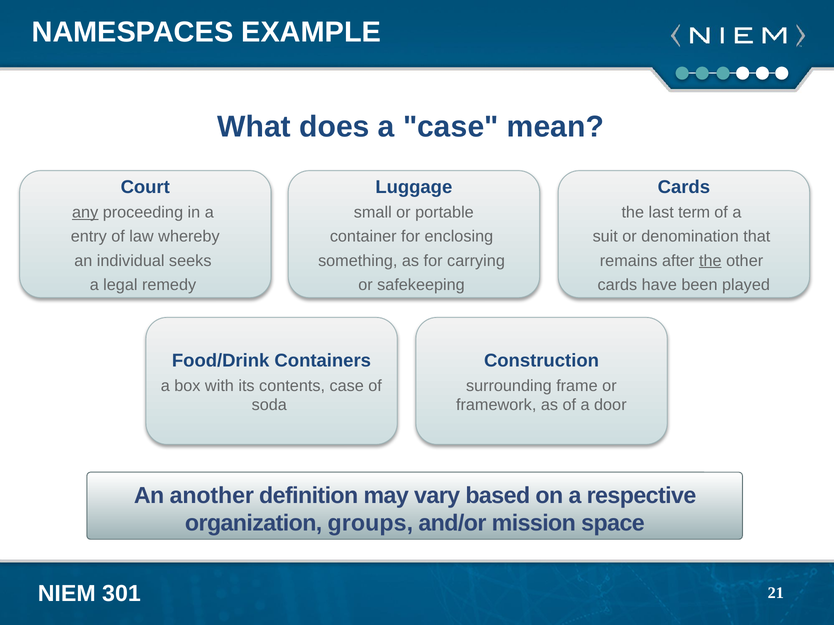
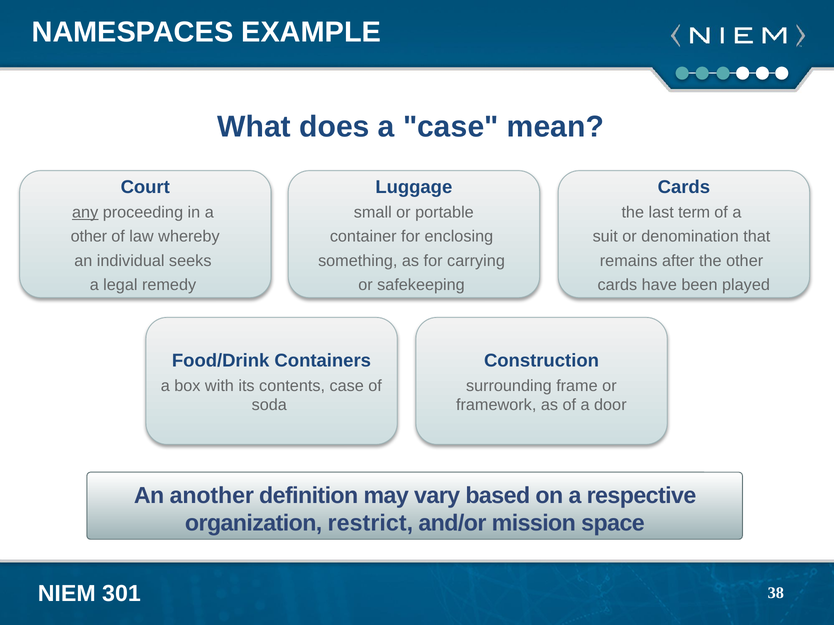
entry: entry -> other (89, 237)
the underline: present -> none (710, 261)
groups: groups -> restrict (370, 523)
21: 21 -> 38 (776, 593)
